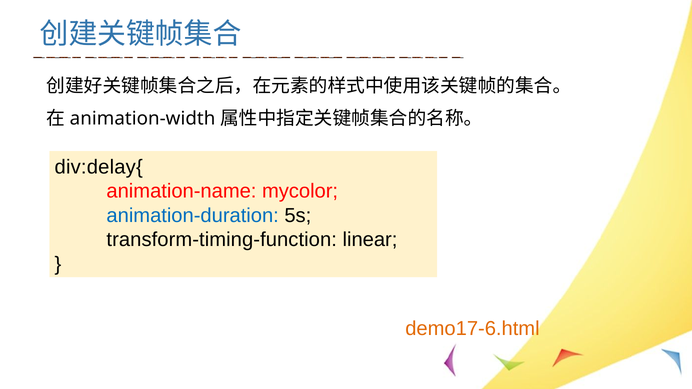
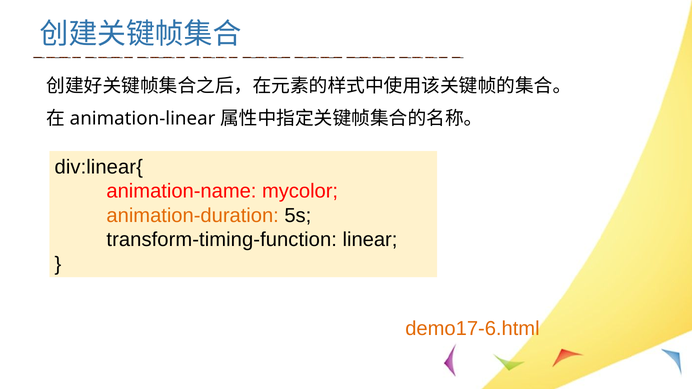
animation-width: animation-width -> animation-linear (143, 119)
div:delay{: div:delay{ -> div:linear{ (99, 167)
animation-duration colour: blue -> orange (193, 216)
